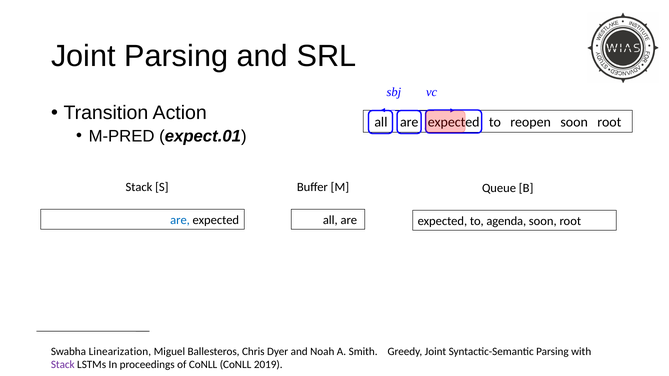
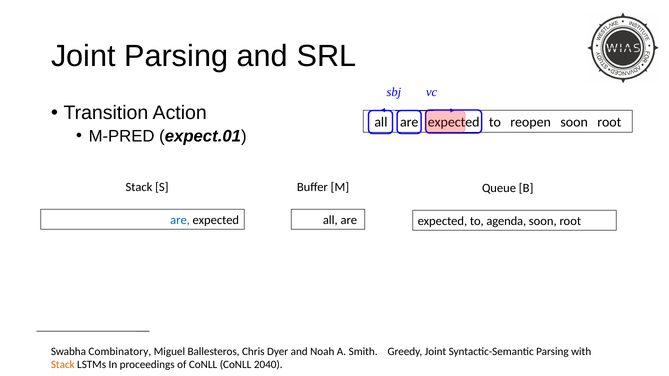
Linearization: Linearization -> Combinatory (120, 352)
Stack colour: purple -> orange (63, 365)
2019: 2019 -> 2040 (268, 365)
